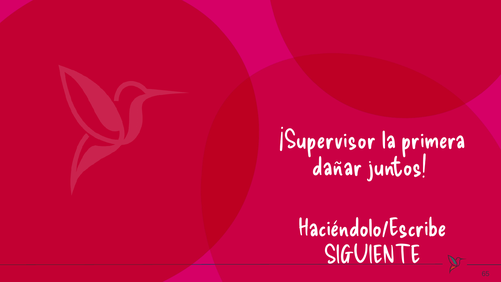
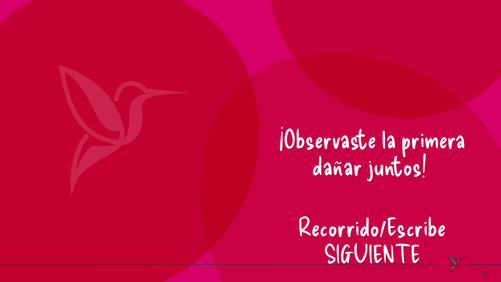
¡Supervisor: ¡Supervisor -> ¡Observaste (328, 140)
Haciéndolo/Escribe: Haciéndolo/Escribe -> Recorrido/Escribe (372, 228)
